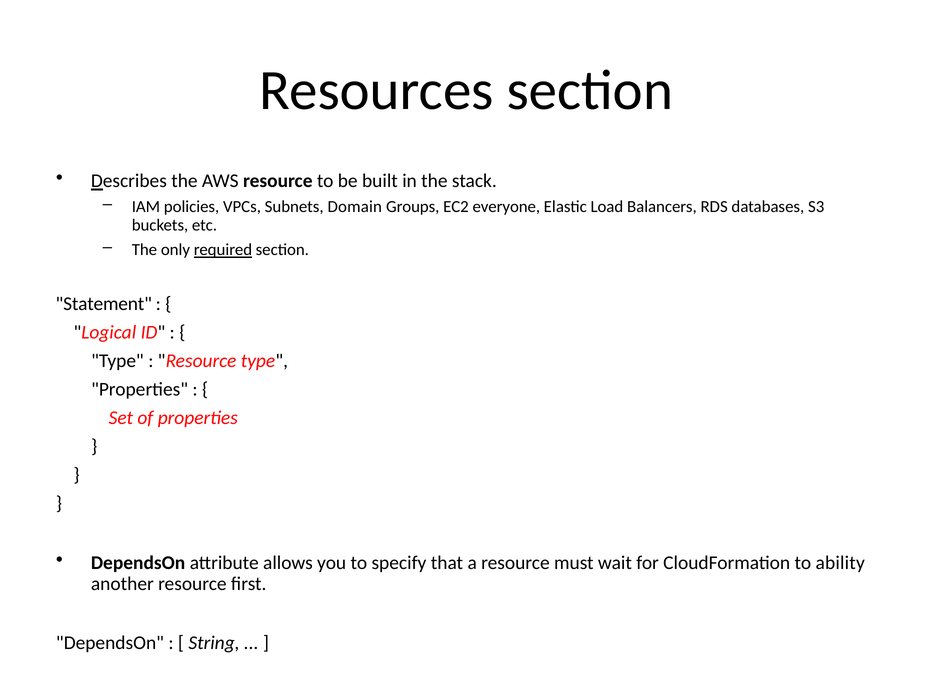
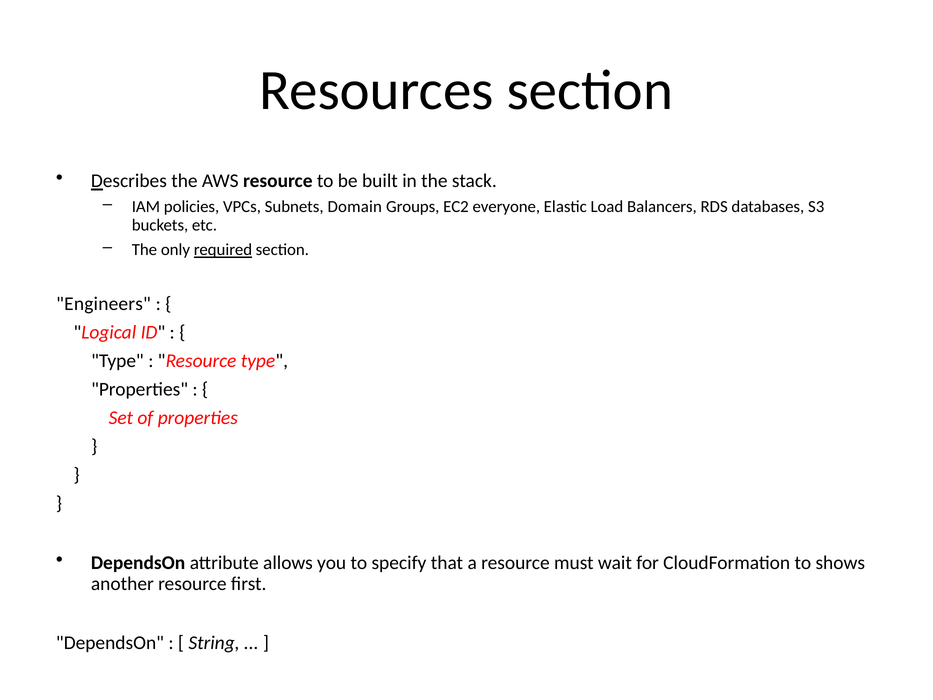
Statement: Statement -> Engineers (104, 304)
ability: ability -> shows (840, 562)
